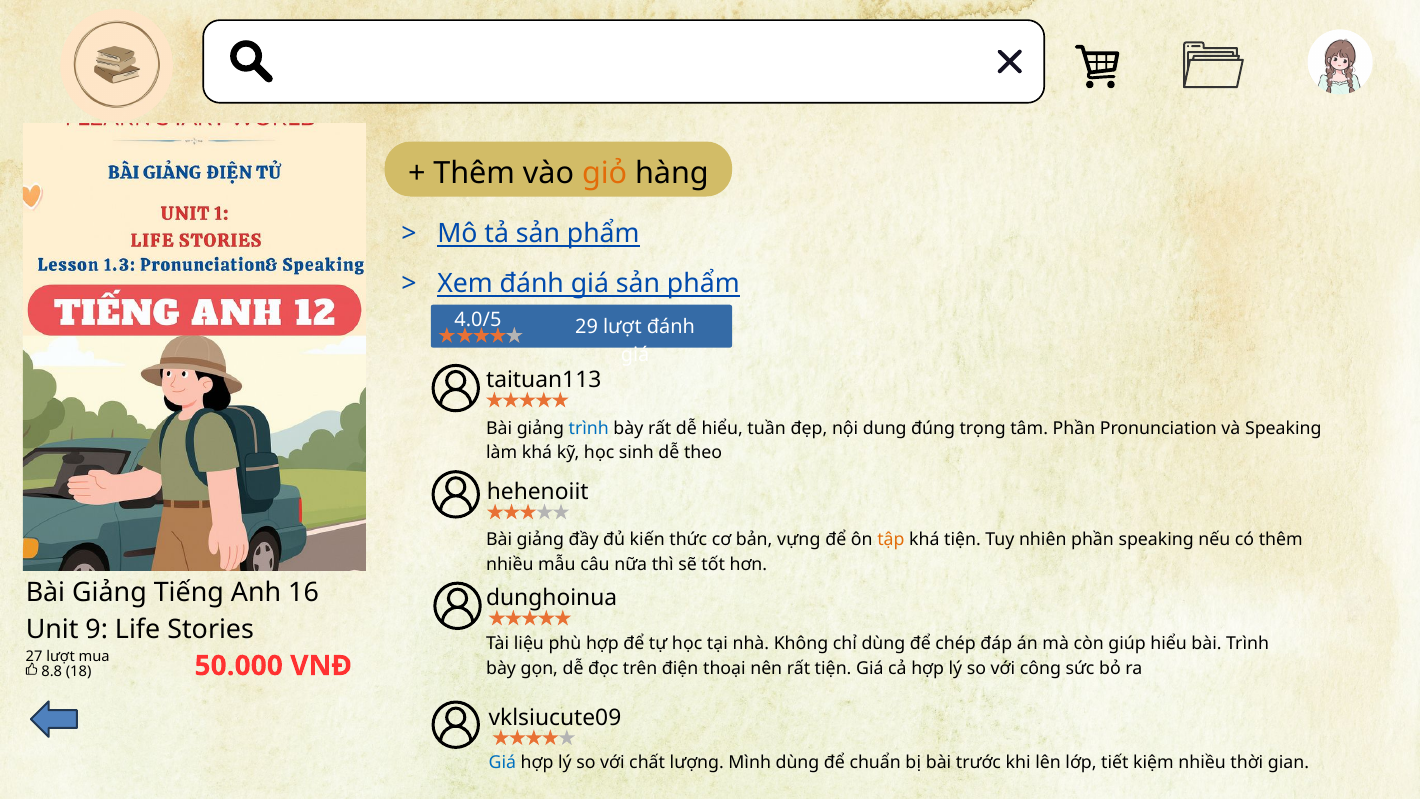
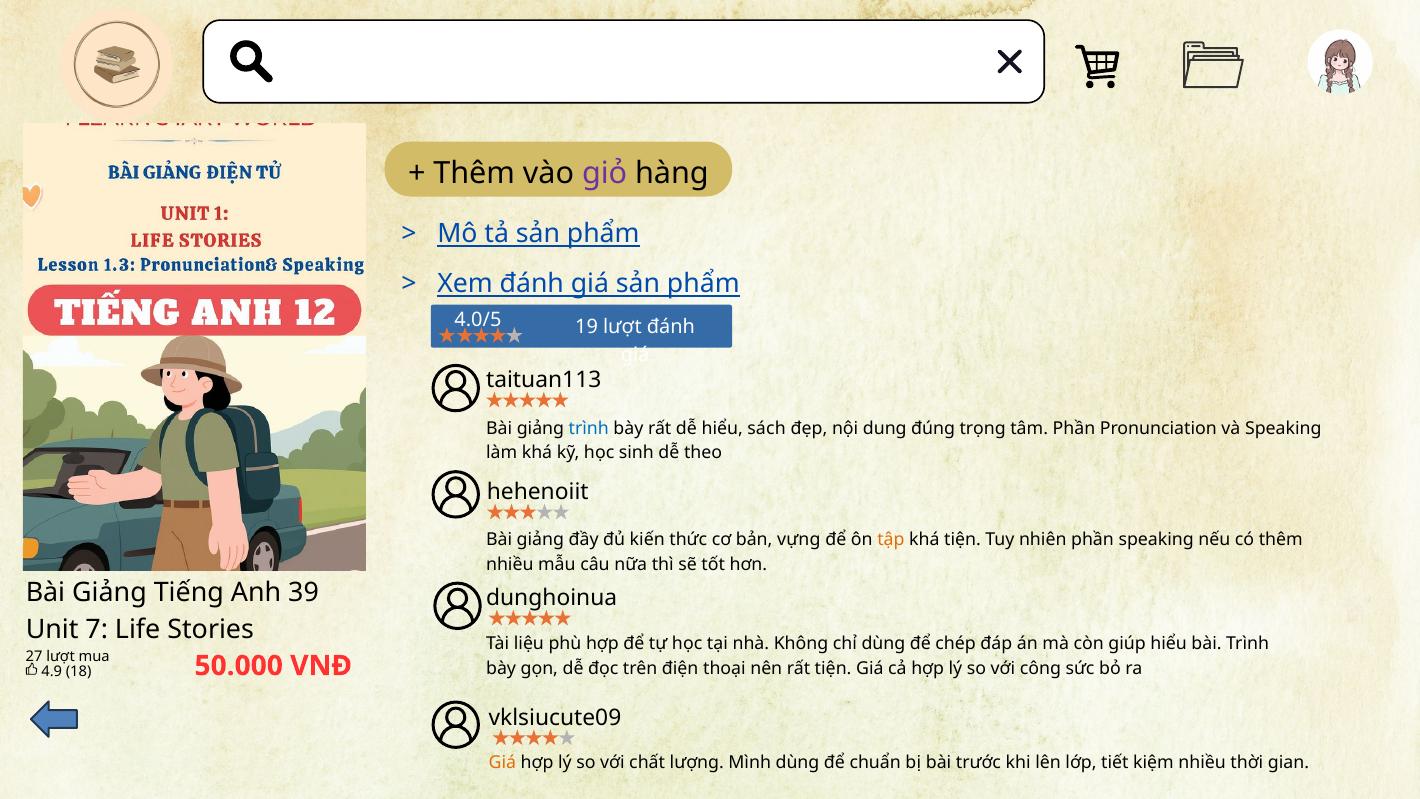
giỏ colour: orange -> purple (605, 173)
29: 29 -> 19 (587, 327)
tuần: tuần -> sách (767, 428)
16: 16 -> 39 (304, 592)
9: 9 -> 7 (97, 630)
8.8: 8.8 -> 4.9 (52, 672)
Giá colour: blue -> orange (502, 763)
